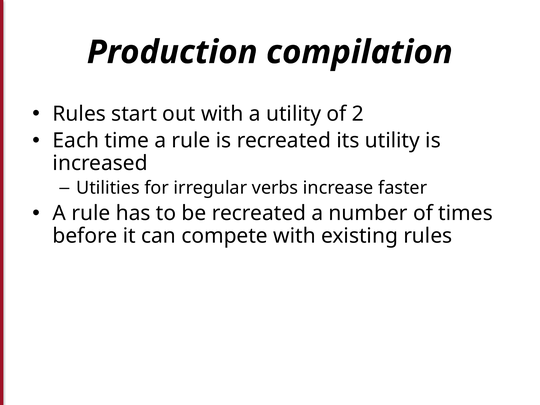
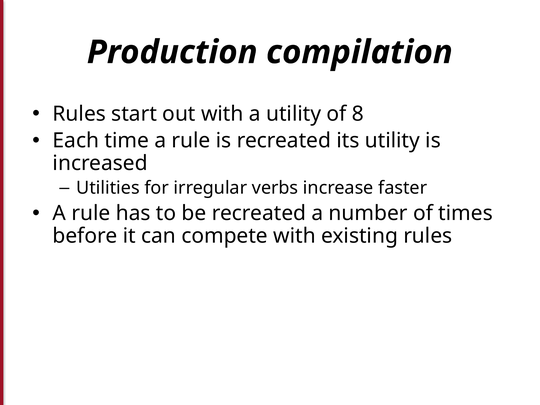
2: 2 -> 8 (358, 114)
